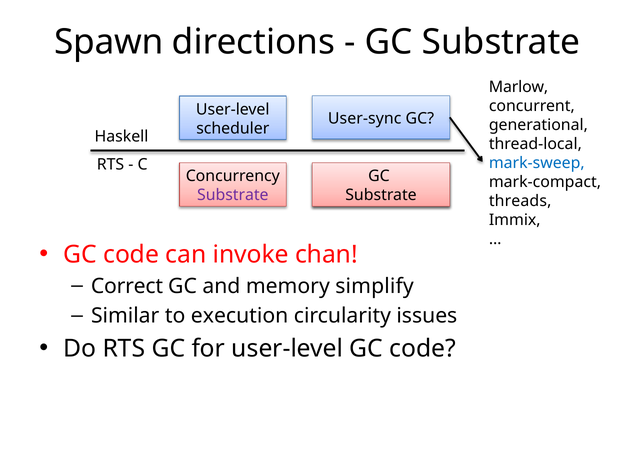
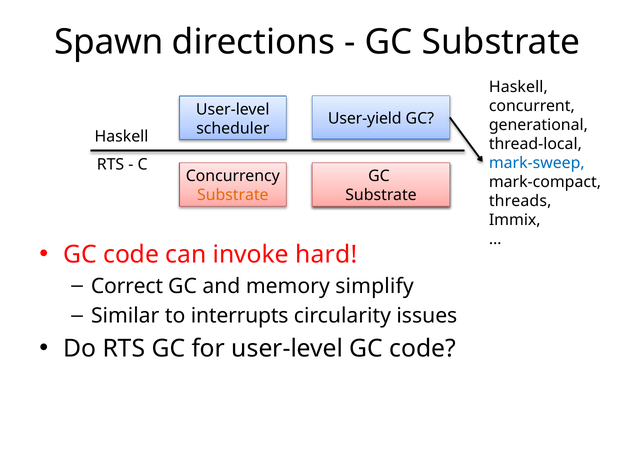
Marlow: Marlow -> Haskell (518, 87)
User-sync: User-sync -> User-yield (365, 119)
Substrate colour: purple -> orange (233, 195)
chan: chan -> hard (326, 255)
execution: execution -> interrupts (240, 316)
